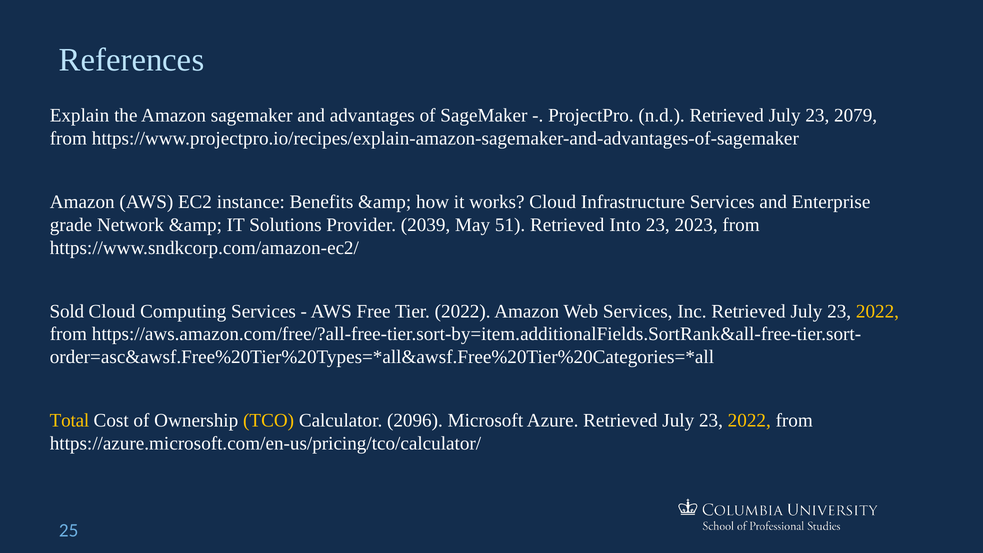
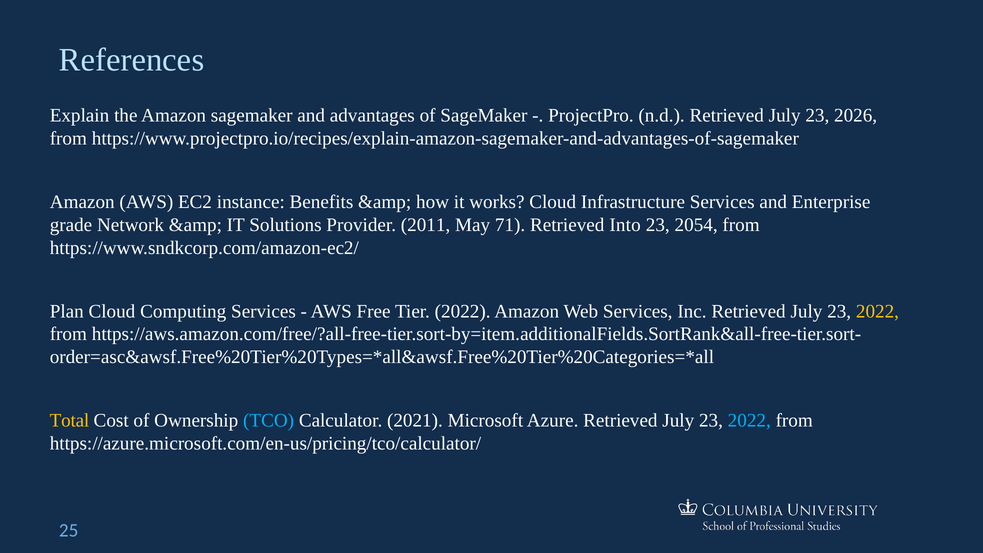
2079: 2079 -> 2026 (856, 116)
2039: 2039 -> 2011 (426, 225)
51: 51 -> 71 (510, 225)
2023: 2023 -> 2054 (696, 225)
Sold: Sold -> Plan (67, 311)
TCO colour: yellow -> light blue (269, 420)
2096: 2096 -> 2021 (415, 420)
2022 colour: yellow -> light blue (749, 420)
